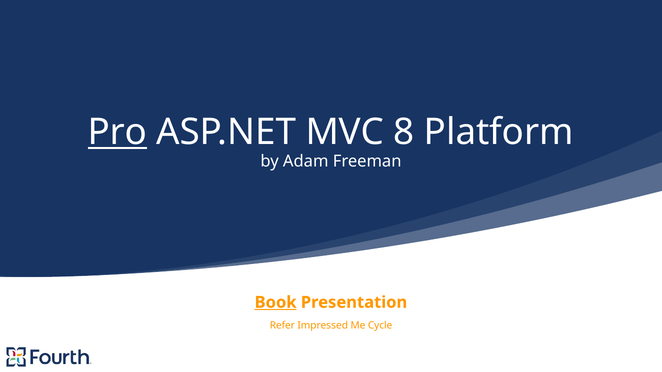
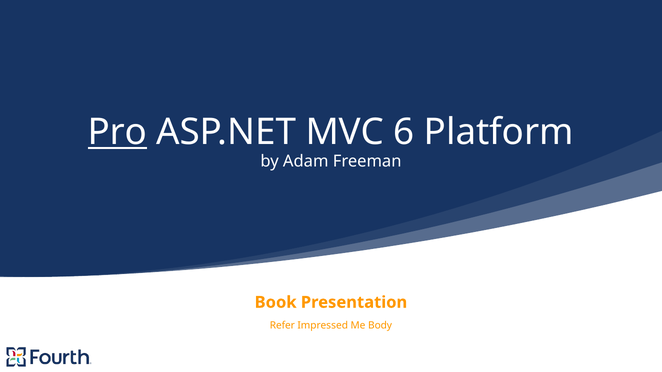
8: 8 -> 6 (404, 132)
Book underline: present -> none (276, 303)
Cycle: Cycle -> Body (380, 326)
